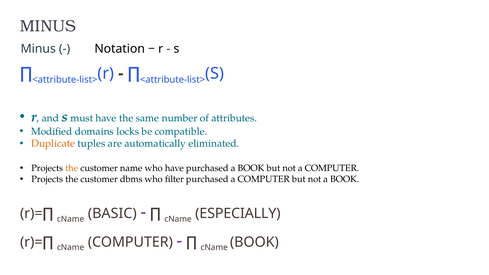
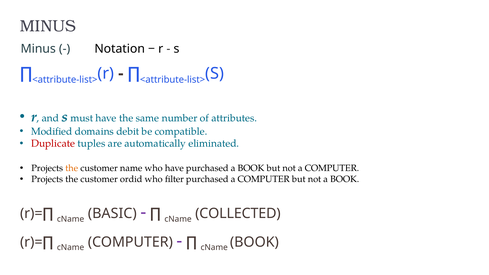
locks: locks -> debit (128, 131)
Duplicate colour: orange -> red (53, 144)
dbms: dbms -> ordid (131, 179)
ESPECIALLY: ESPECIALLY -> COLLECTED (238, 214)
